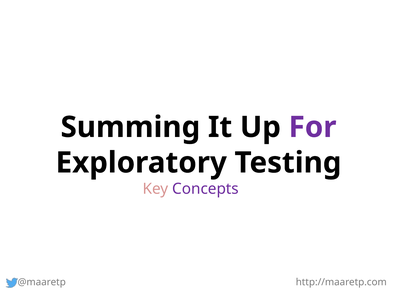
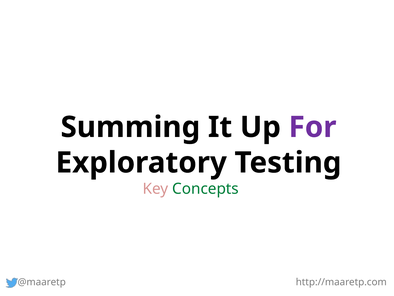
Concepts colour: purple -> green (205, 189)
